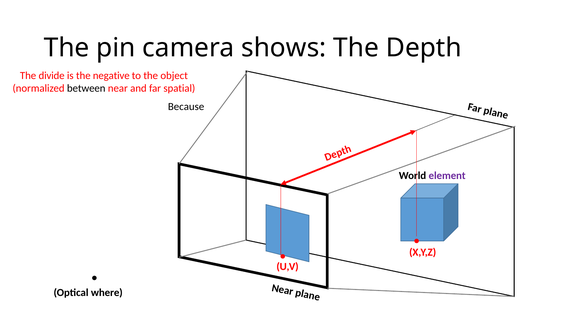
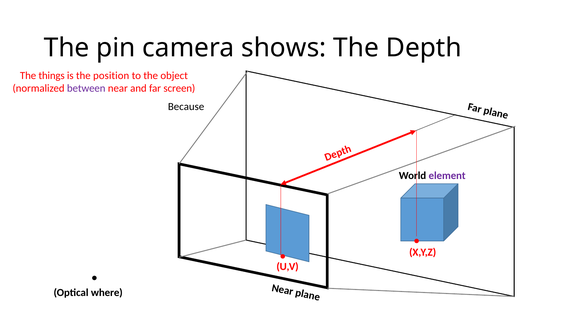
divide: divide -> things (52, 75)
negative: negative -> position (111, 75)
between colour: black -> purple (86, 88)
spatial: spatial -> screen (179, 88)
